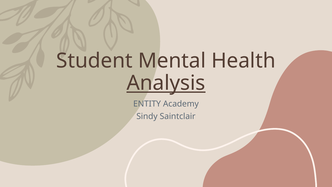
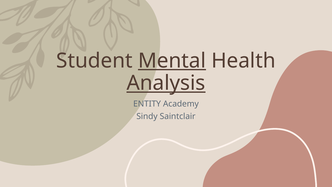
Mental underline: none -> present (172, 61)
